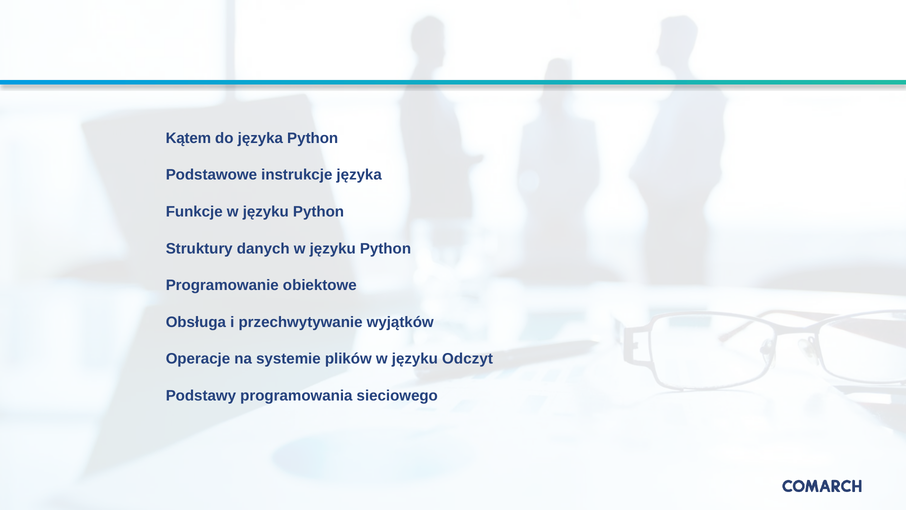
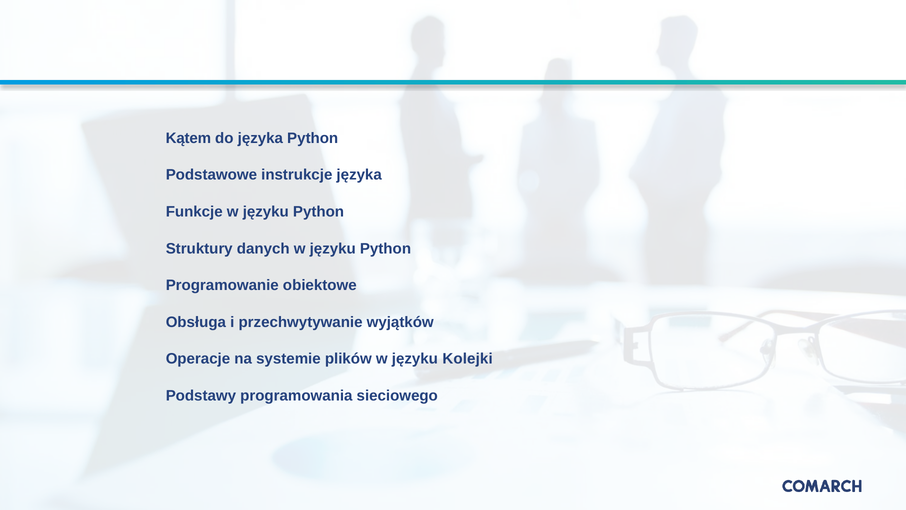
Odczyt: Odczyt -> Kolejki (468, 359)
